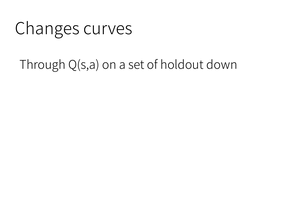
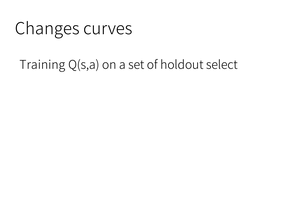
Through: Through -> Training (42, 65)
down: down -> select (222, 65)
